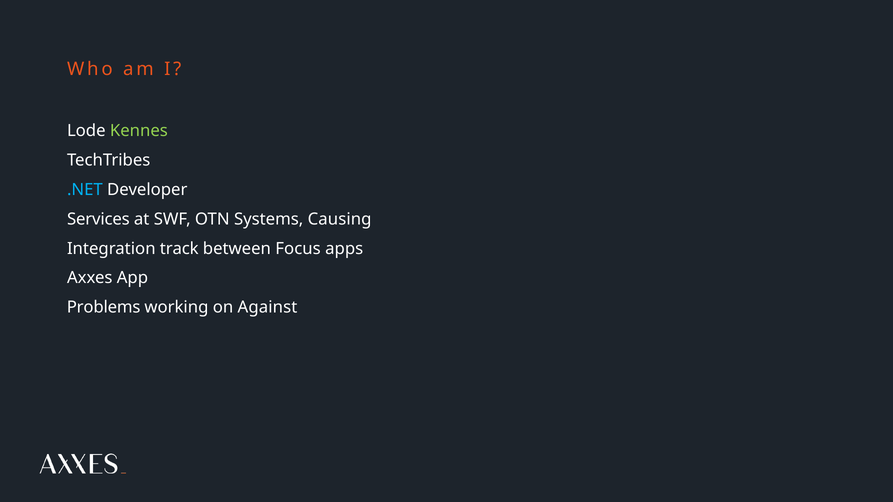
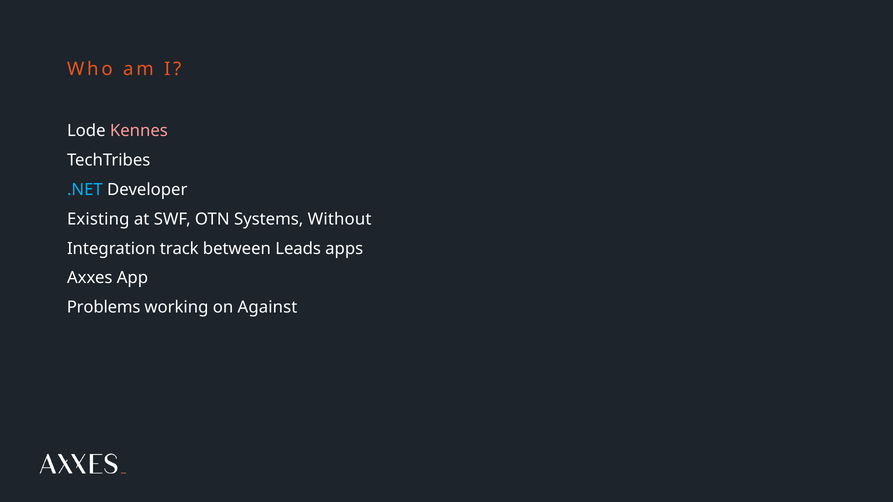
Kennes colour: light green -> pink (139, 131)
Services: Services -> Existing (98, 219)
Causing: Causing -> Without (340, 219)
Focus: Focus -> Leads (298, 249)
